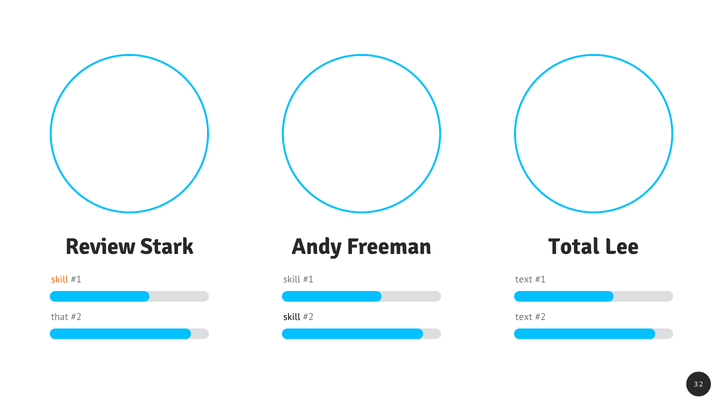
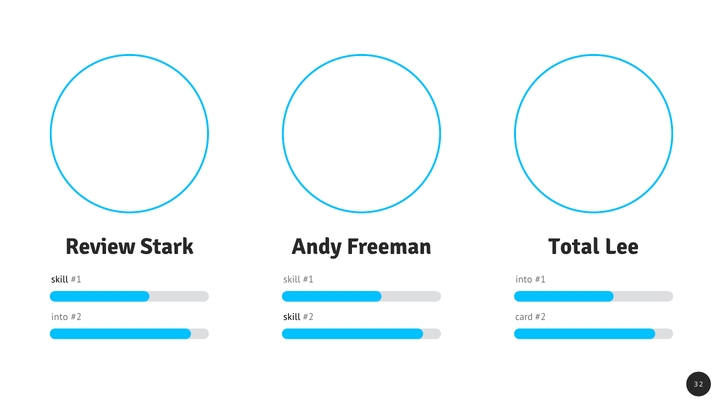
skill colour: orange -> black (60, 279)
text: text -> into (524, 279)
that: that -> into (60, 317)
text: text -> card (524, 317)
